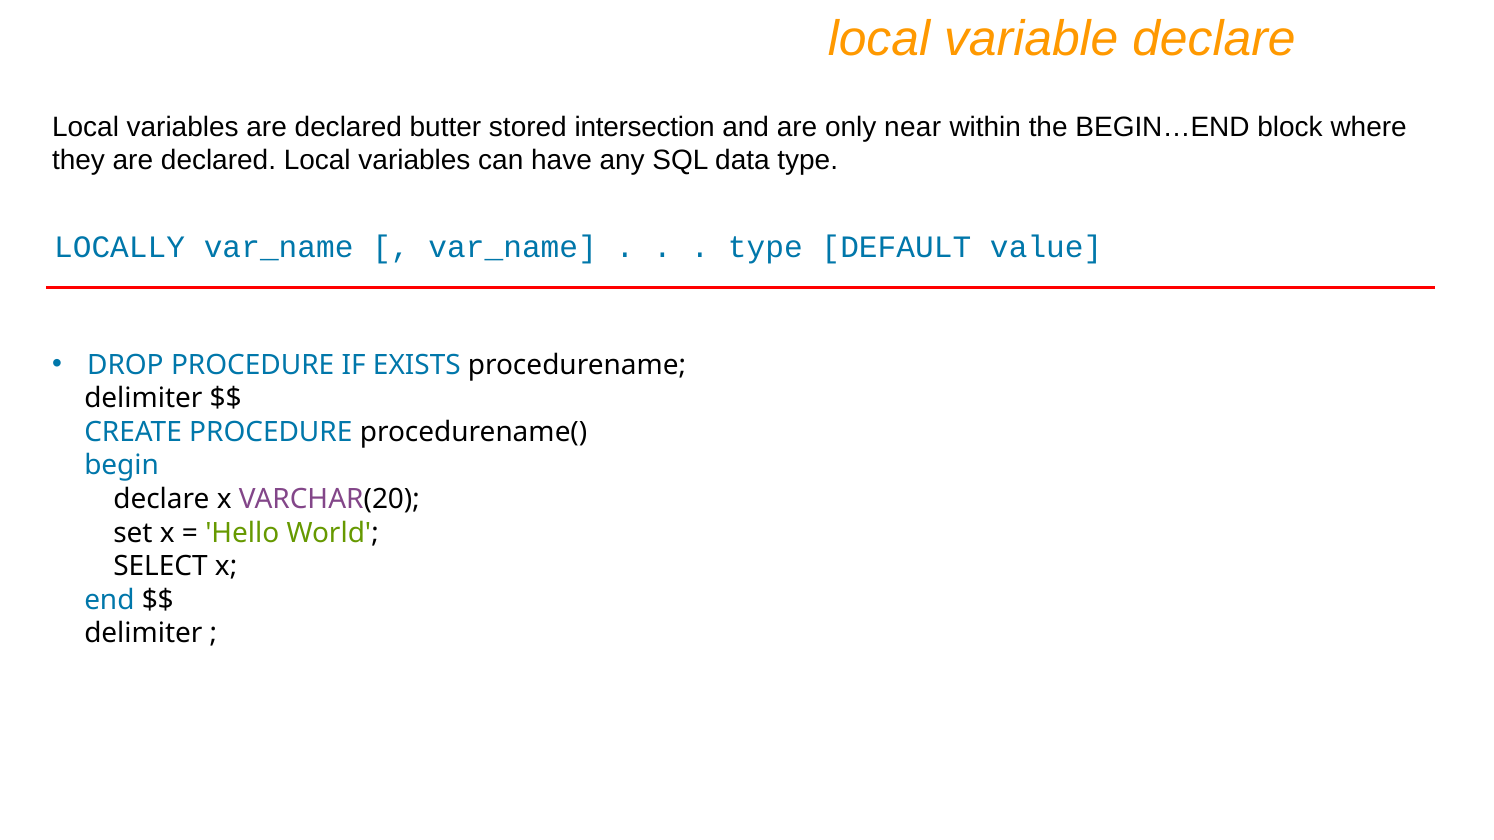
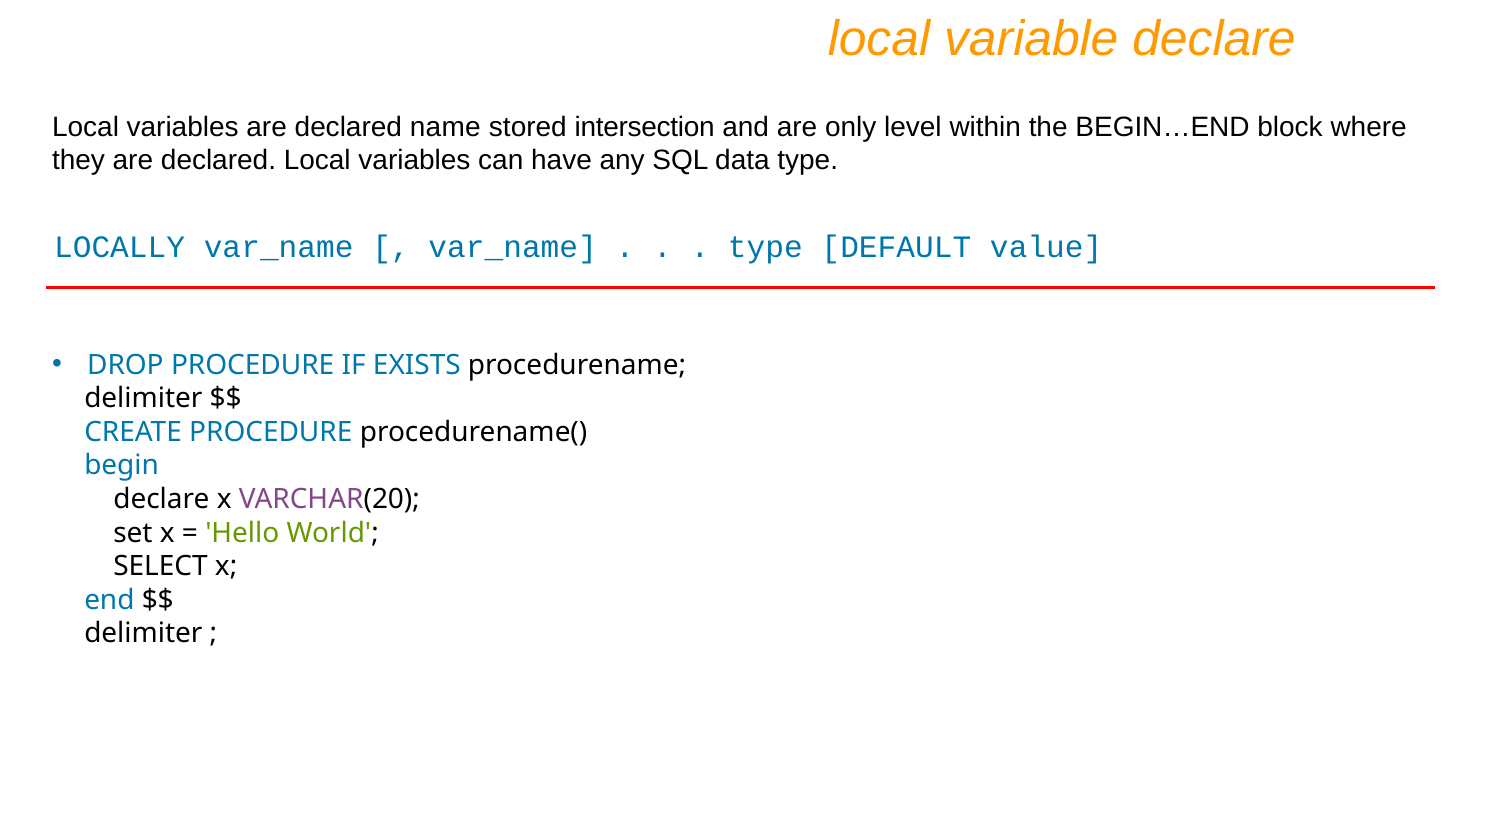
butter: butter -> name (445, 127)
near: near -> level (913, 127)
